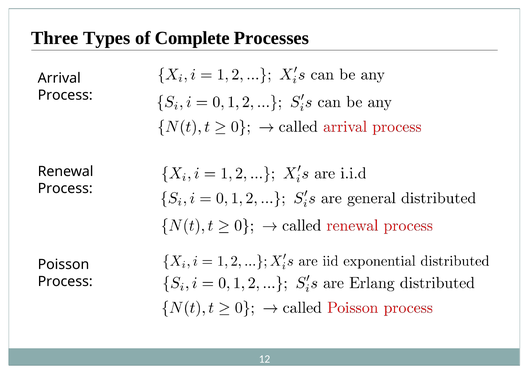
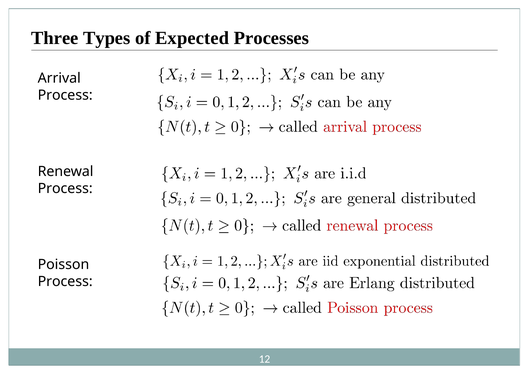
Complete: Complete -> Expected (192, 38)
